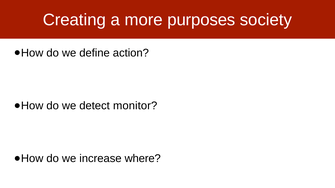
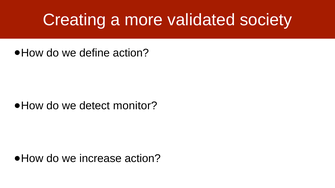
purposes: purposes -> validated (201, 20)
increase where: where -> action (143, 159)
